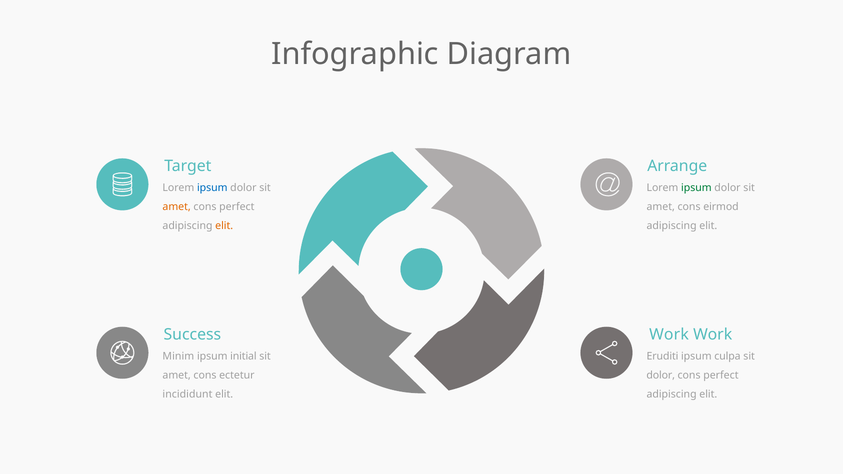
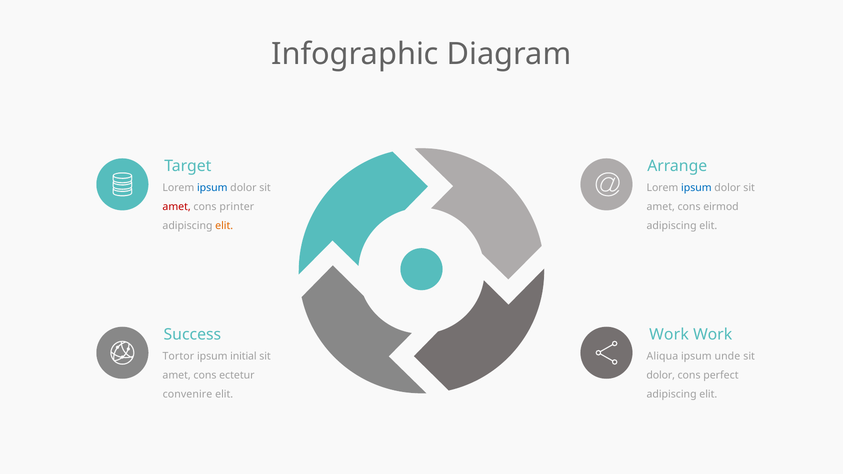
ipsum colour: green -> blue (696, 188)
amet colour: orange -> red (177, 207)
perfect: perfect -> printer (237, 207)
Minim: Minim -> Tortor (178, 357)
Eruditi: Eruditi -> Aliqua (662, 357)
culpa: culpa -> unde (727, 357)
incididunt: incididunt -> convenire (187, 394)
